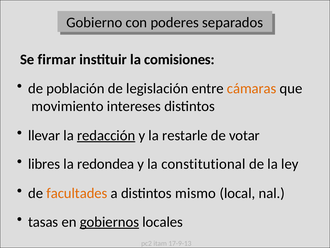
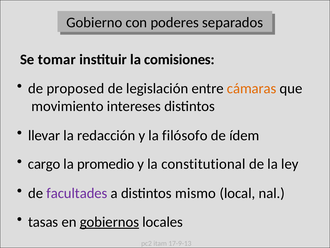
firmar: firmar -> tomar (57, 59)
población: población -> proposed (75, 88)
redacción underline: present -> none (106, 135)
restarle: restarle -> filósofo (185, 135)
votar: votar -> ídem (244, 135)
libres: libres -> cargo (44, 164)
redondea: redondea -> promedio (106, 164)
facultades colour: orange -> purple (77, 193)
